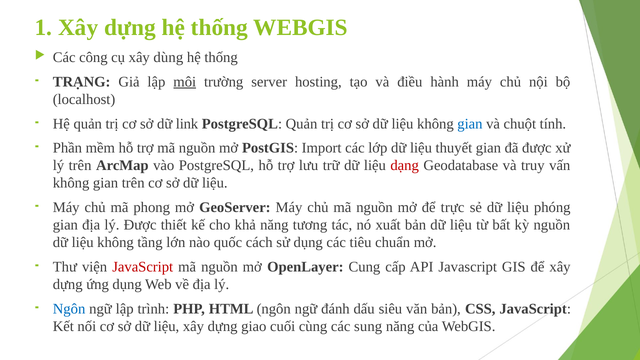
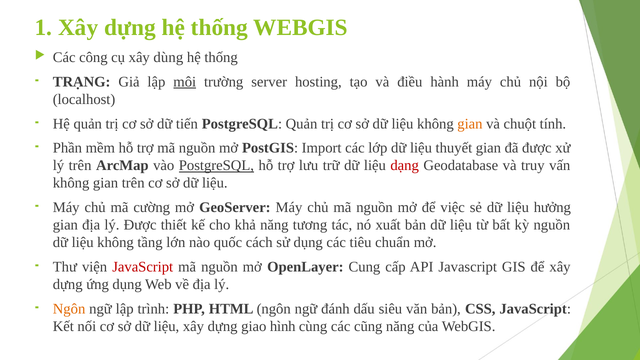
link: link -> tiến (187, 124)
gian colour: blue -> orange (470, 124)
PostgreSQL underline: none -> present (216, 166)
phong: phong -> cường (152, 207)
trực: trực -> việc (453, 207)
phóng: phóng -> hưởng (552, 207)
Ngôn colour: blue -> orange (69, 309)
cuối: cuối -> hình (283, 326)
sung: sung -> cũng (368, 326)
